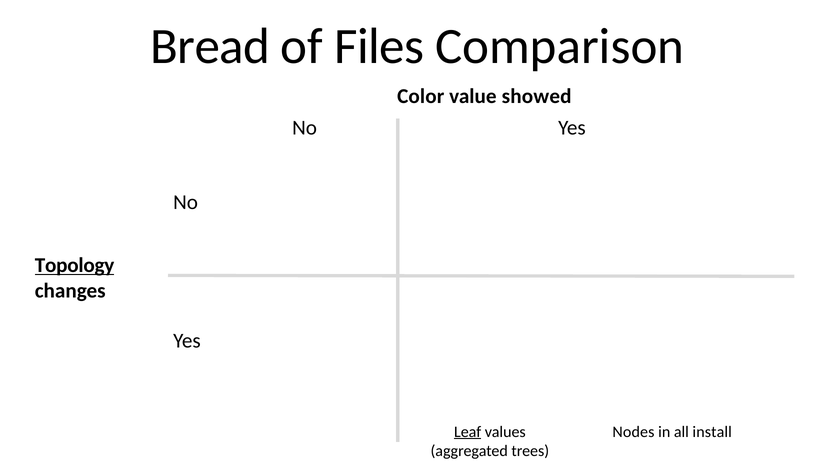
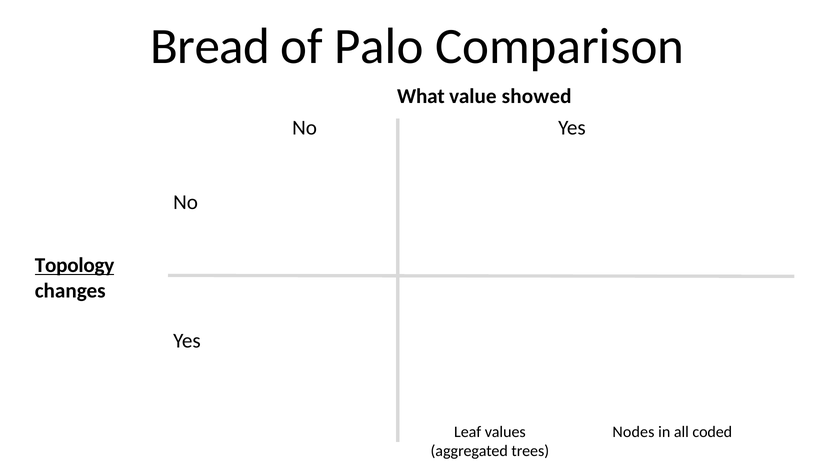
Files: Files -> Palo (379, 46)
Color: Color -> What (421, 96)
Leaf underline: present -> none (468, 432)
install: install -> coded (712, 432)
